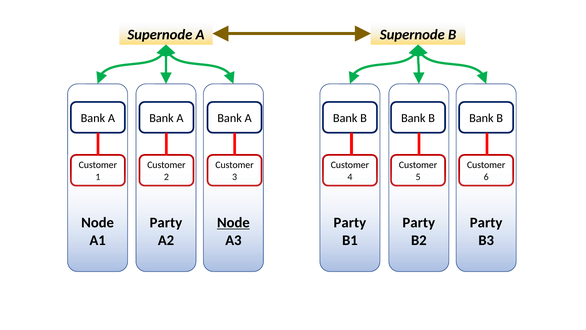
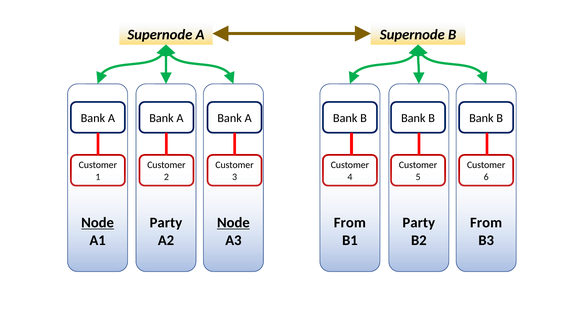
Node underline: none -> present (98, 222)
Party: Party -> From (350, 222)
Party: Party -> From (486, 222)
